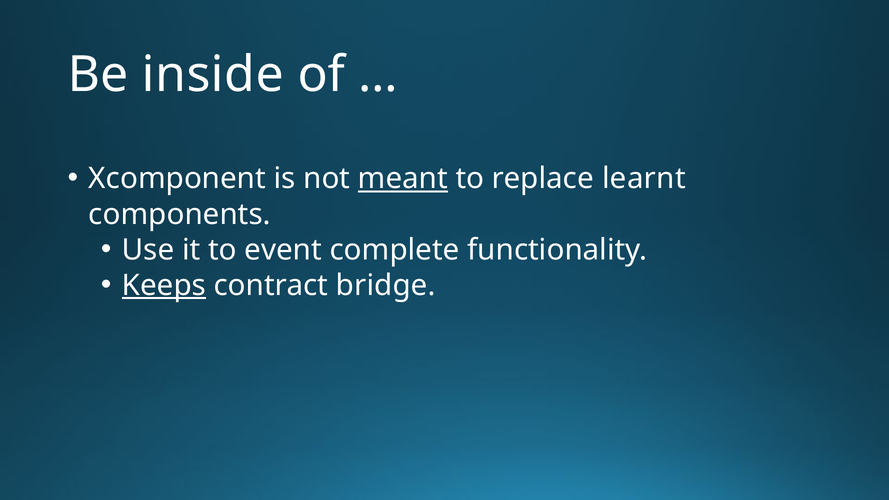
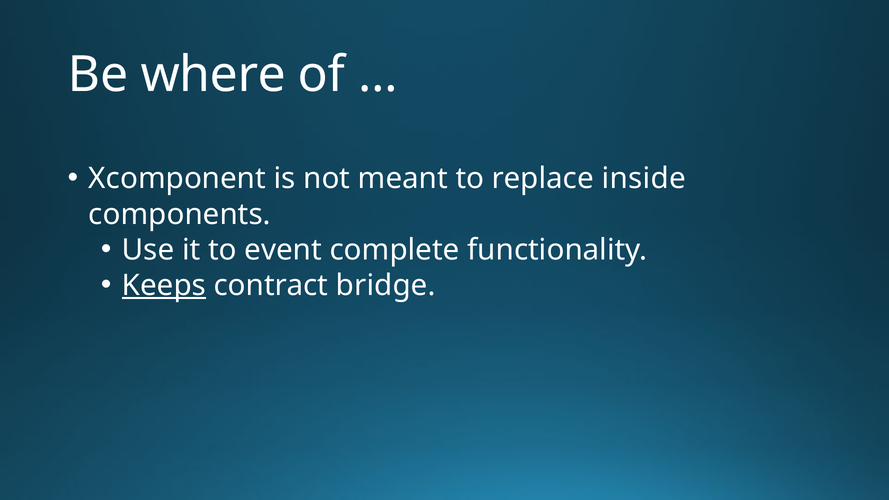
inside: inside -> where (213, 75)
meant underline: present -> none (403, 179)
learnt: learnt -> inside (644, 179)
